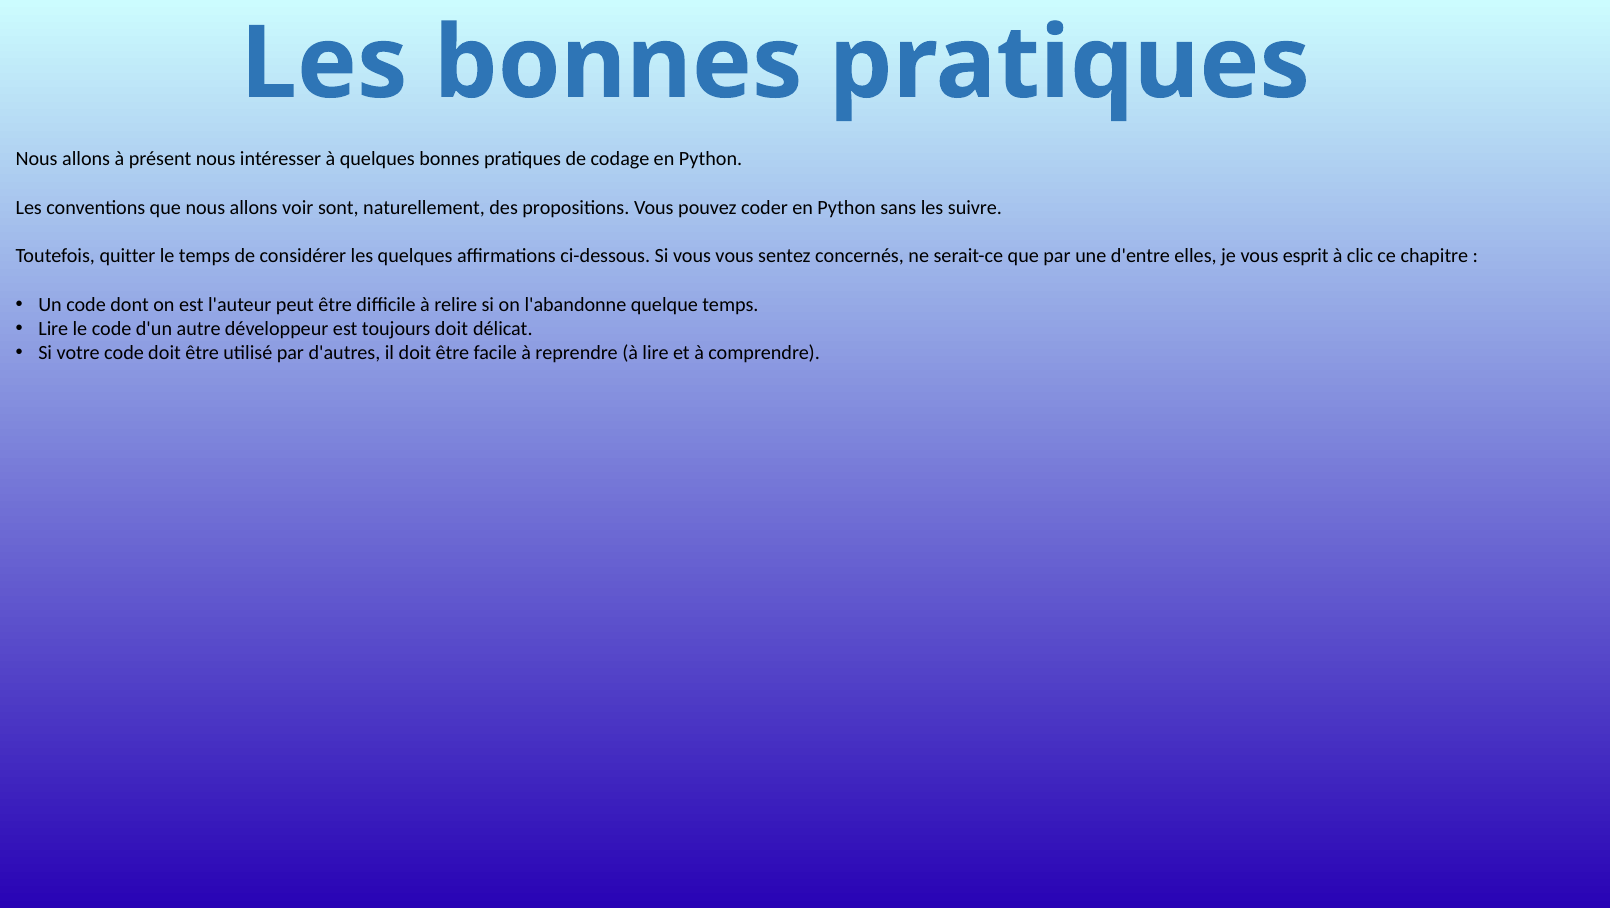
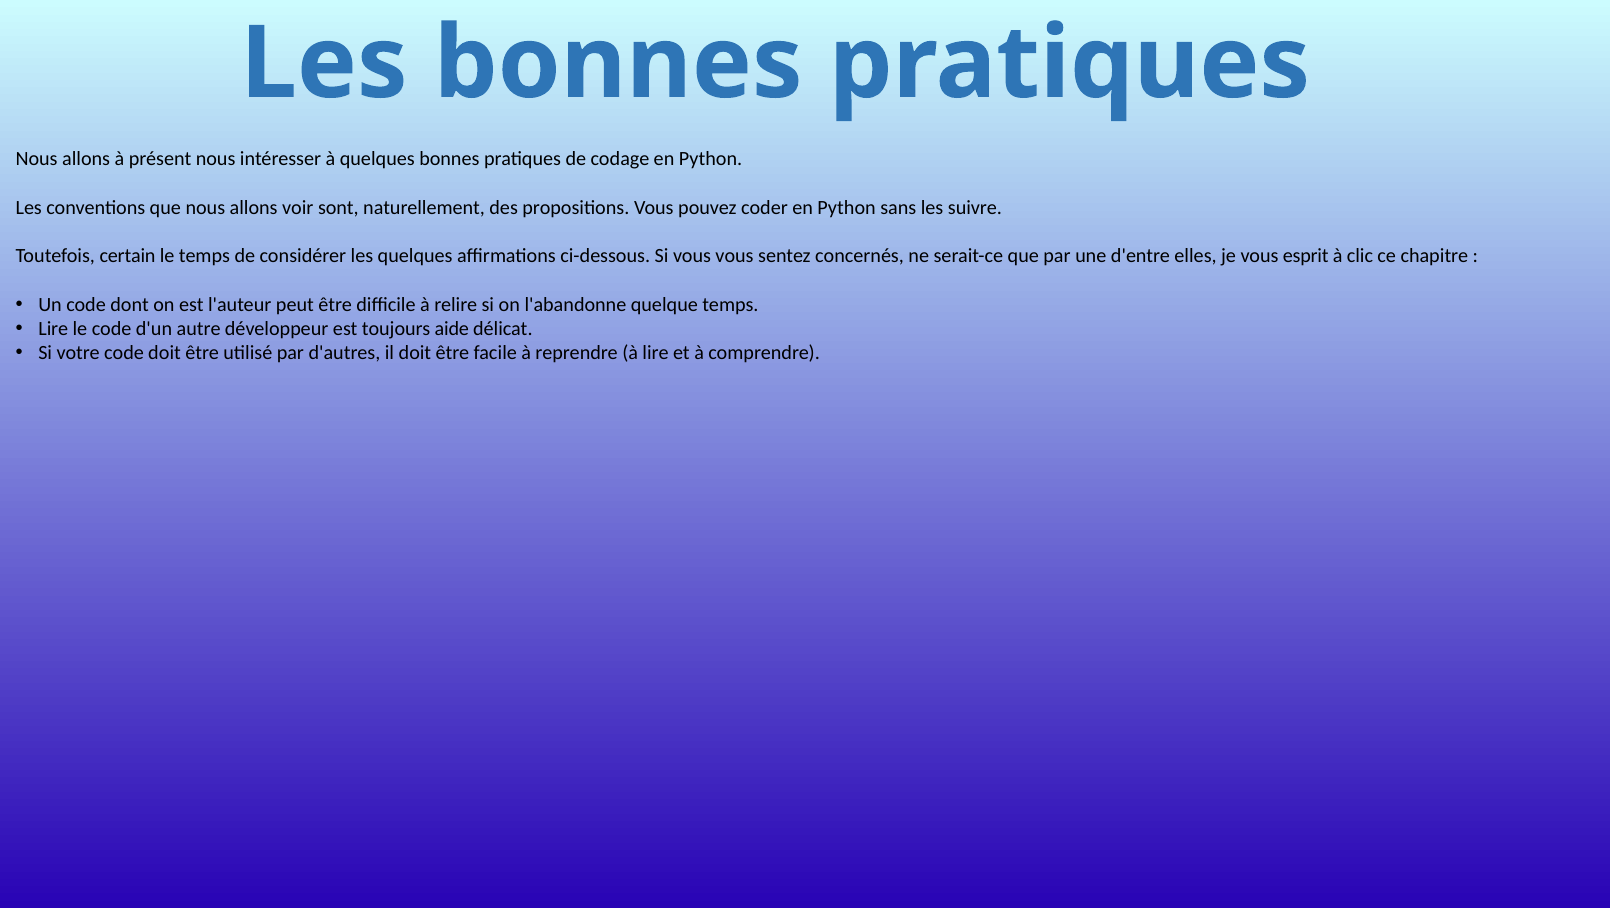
quitter: quitter -> certain (128, 256)
toujours doit: doit -> aide (452, 329)
